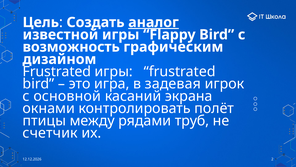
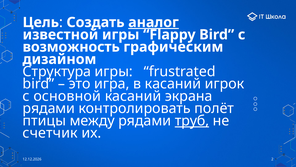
Frustrated: Frustrated -> Структура (57, 71)
в задевая: задевая -> касаний (173, 84)
окнами: окнами -> рядами (49, 108)
труб underline: none -> present (192, 120)
